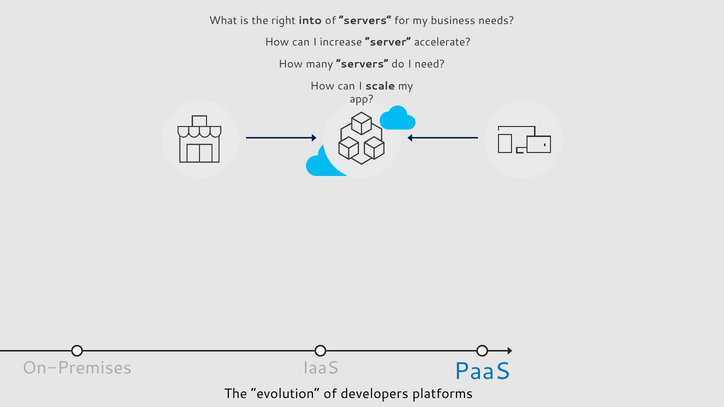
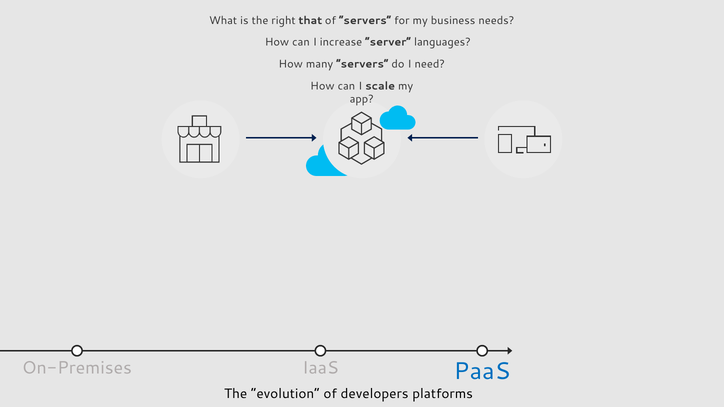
into: into -> that (310, 21)
accelerate: accelerate -> languages (442, 42)
